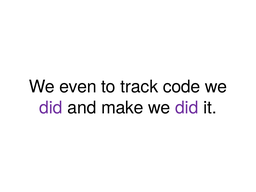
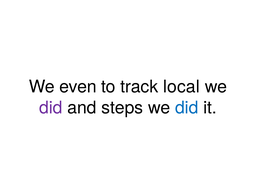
code: code -> local (181, 87)
make: make -> steps (122, 108)
did colour: purple -> blue (187, 108)
